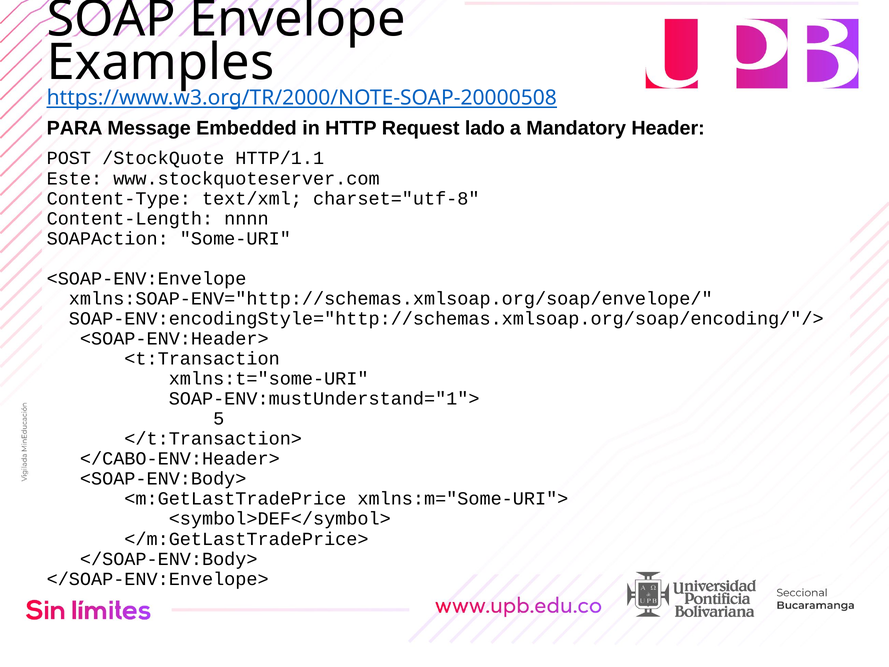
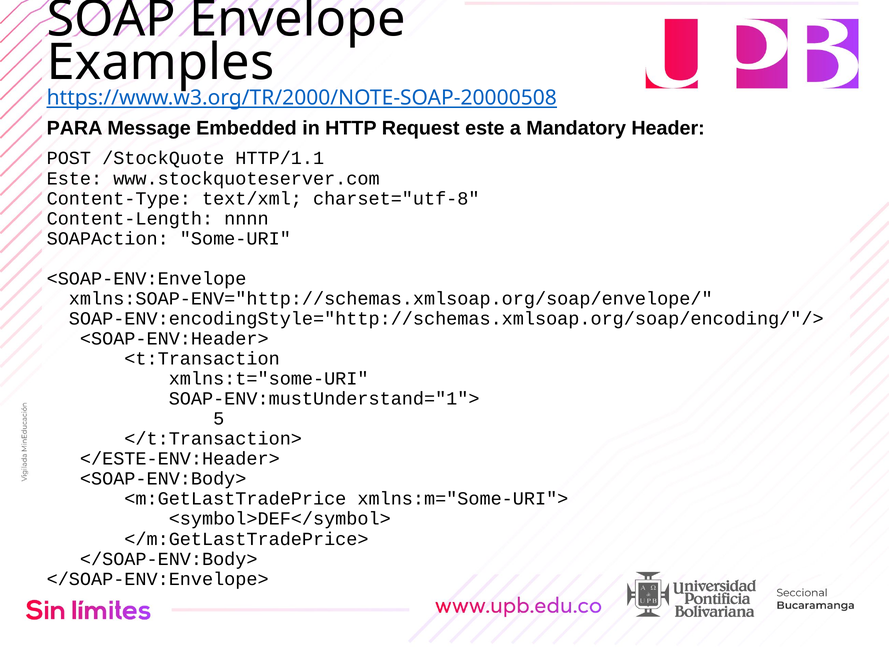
Request lado: lado -> este (485, 128)
</CABO-ENV:Header>: </CABO-ENV:Header> -> </ESTE-ENV:Header> (180, 459)
